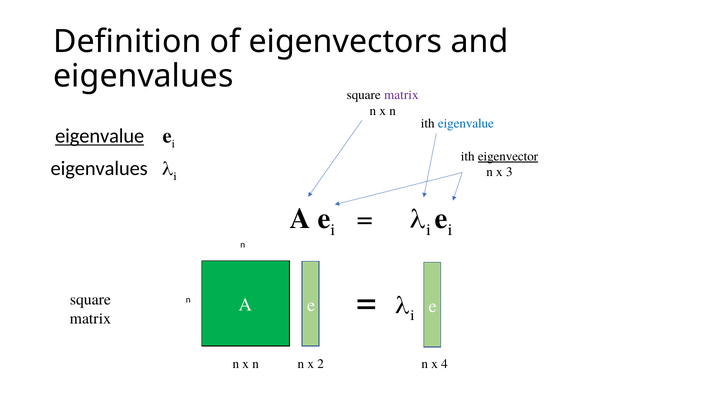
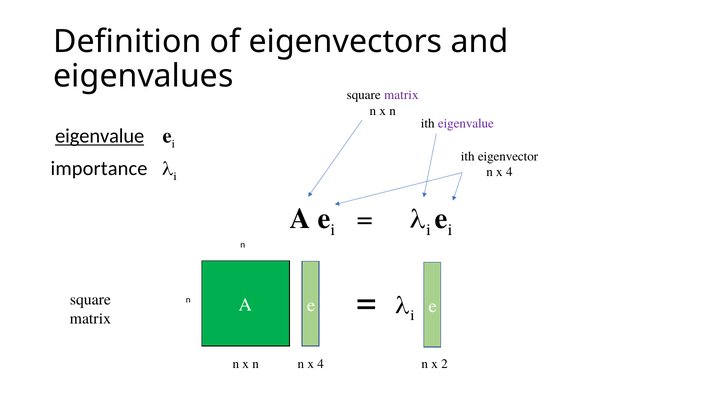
eigenvalue colour: blue -> purple (466, 124)
eigenvector underline: present -> none (508, 156)
eigenvalues: eigenvalues -> importance (99, 169)
3: 3 -> 4 (509, 172)
2: 2 -> 4 (321, 364)
4: 4 -> 2 (444, 364)
